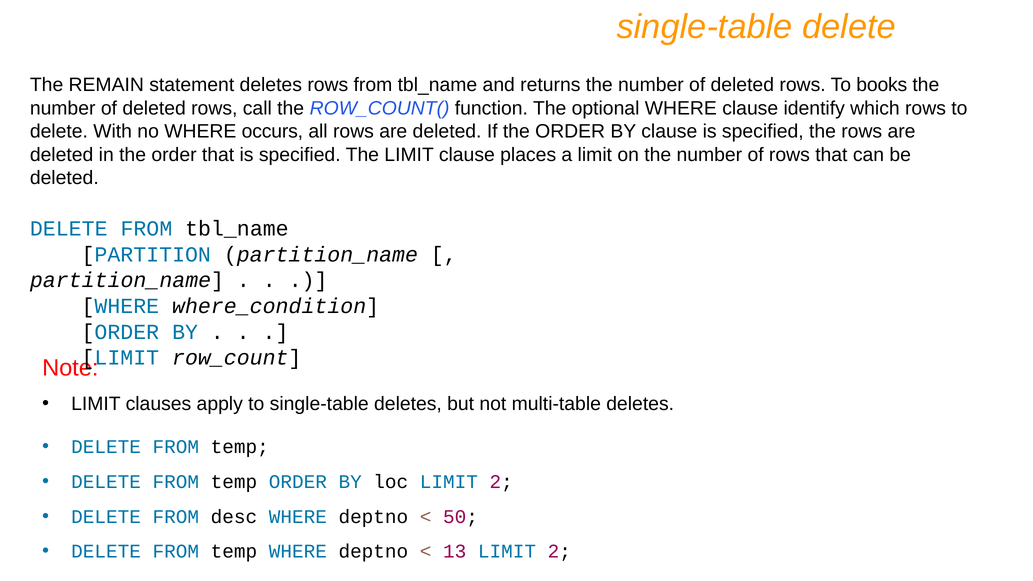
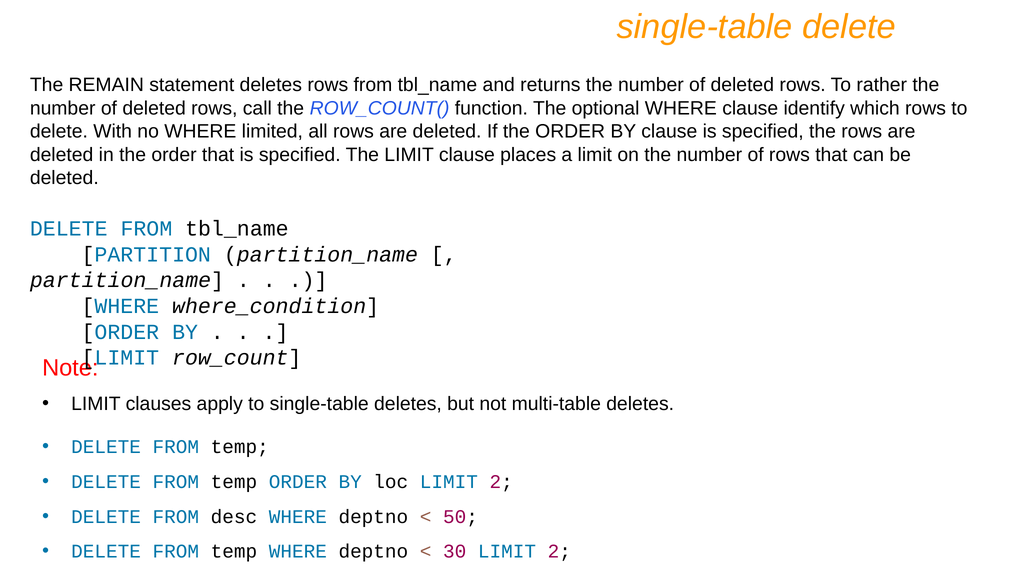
books: books -> rather (882, 85)
occurs: occurs -> limited (272, 132)
13: 13 -> 30 (455, 552)
